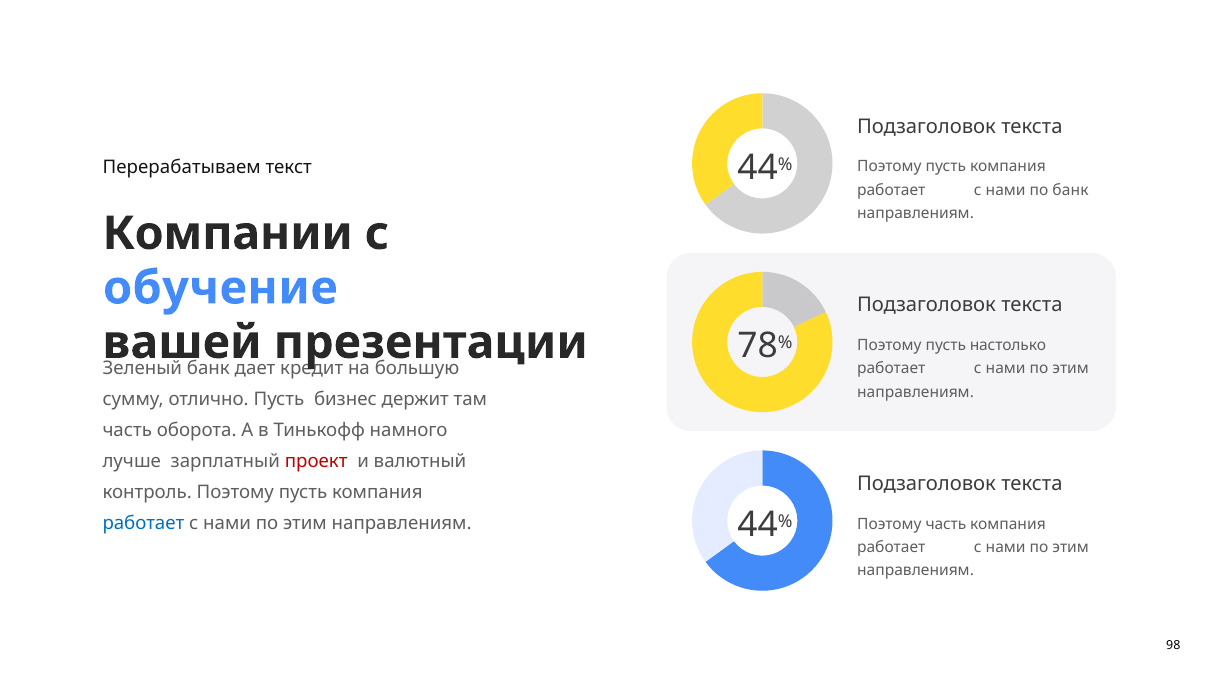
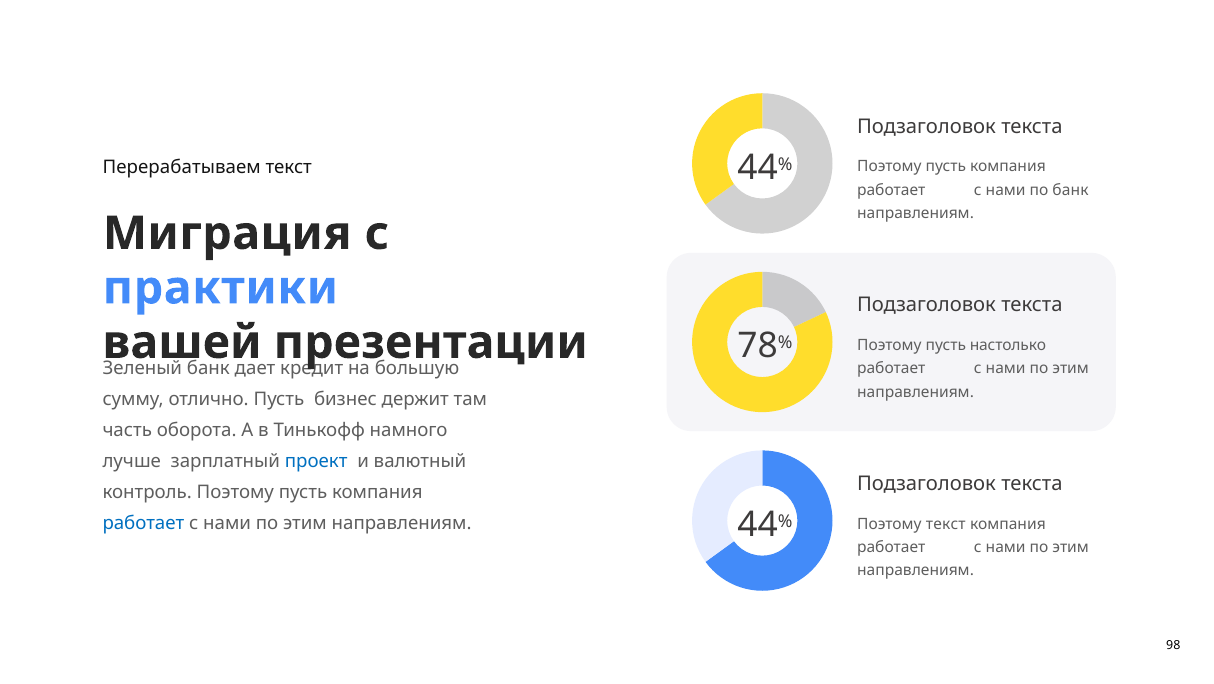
Компании: Компании -> Миграция (227, 234)
обучение: обучение -> практики (220, 288)
проект colour: red -> blue (316, 462)
Поэтому часть: часть -> текст (946, 524)
